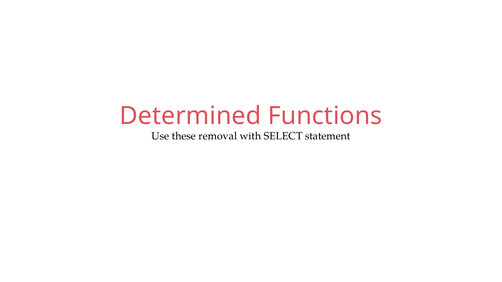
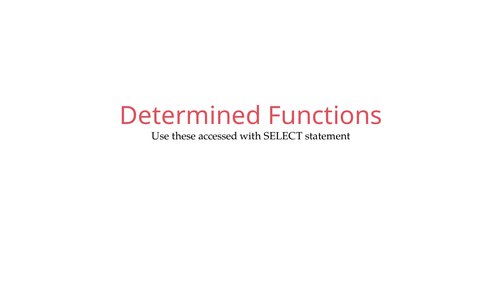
removal: removal -> accessed (218, 136)
